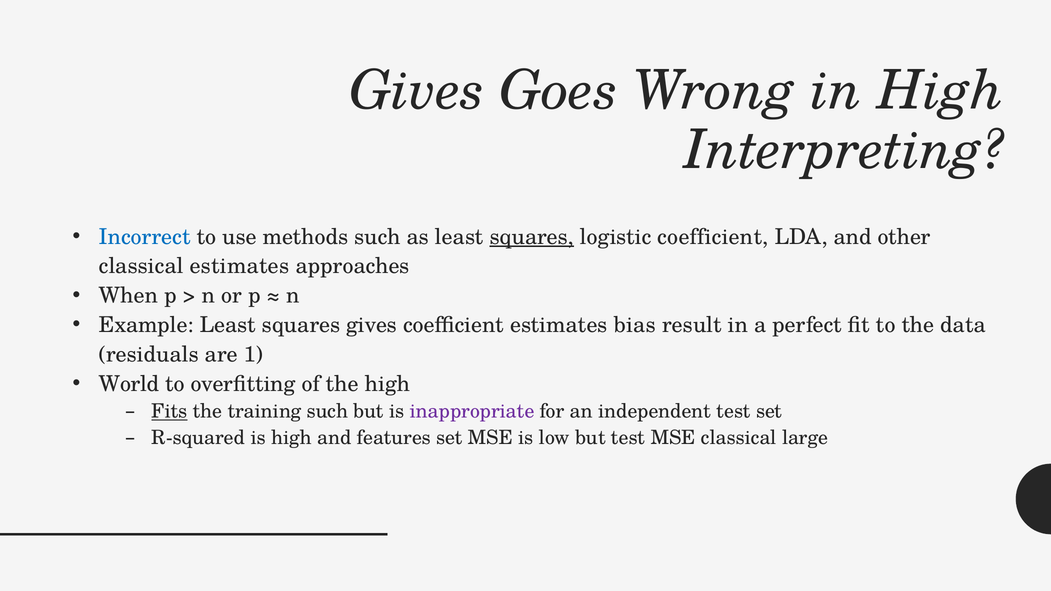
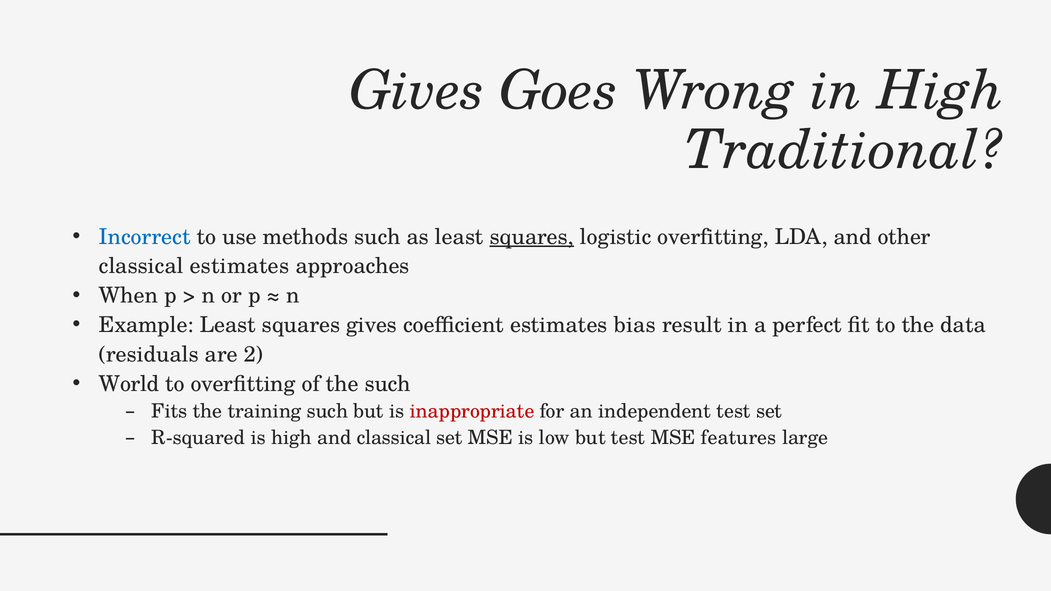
Interpreting: Interpreting -> Traditional (845, 150)
logistic coefficient: coefficient -> overfitting (713, 237)
1: 1 -> 2 (253, 355)
the high: high -> such (388, 384)
Fits underline: present -> none (169, 412)
inappropriate colour: purple -> red (472, 412)
and features: features -> classical (394, 438)
MSE classical: classical -> features (739, 438)
